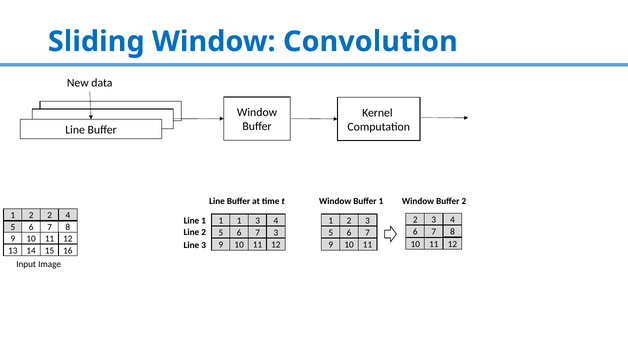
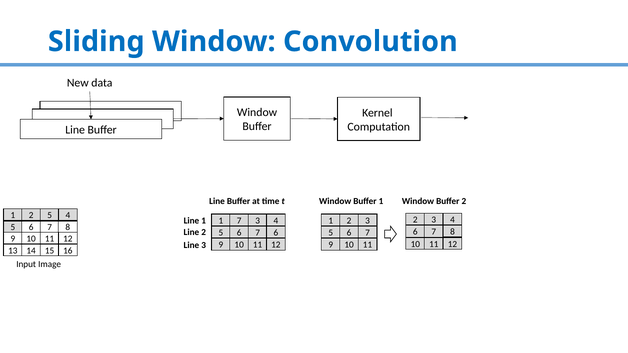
2 2: 2 -> 5 (50, 215)
1: 1 -> 7 (239, 221)
7 3: 3 -> 6 (276, 233)
